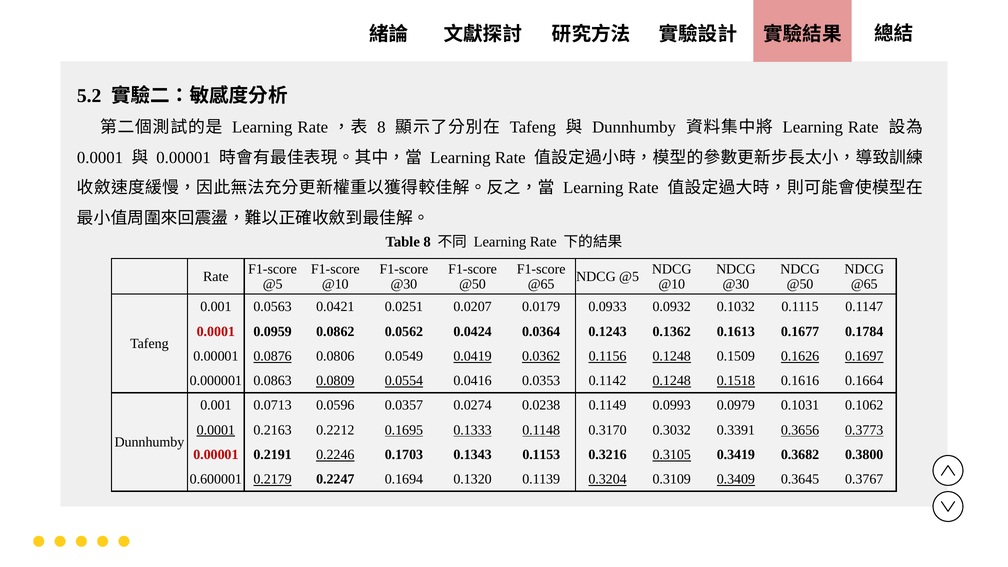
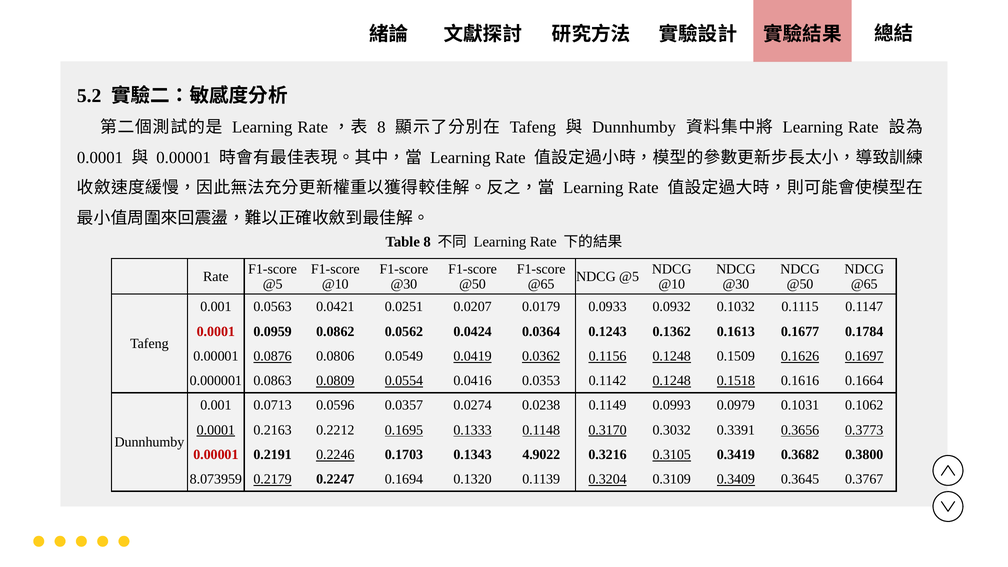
0.3170 underline: none -> present (608, 430)
0.1153: 0.1153 -> 4.9022 (541, 455)
0.600001: 0.600001 -> 8.073959 (216, 479)
